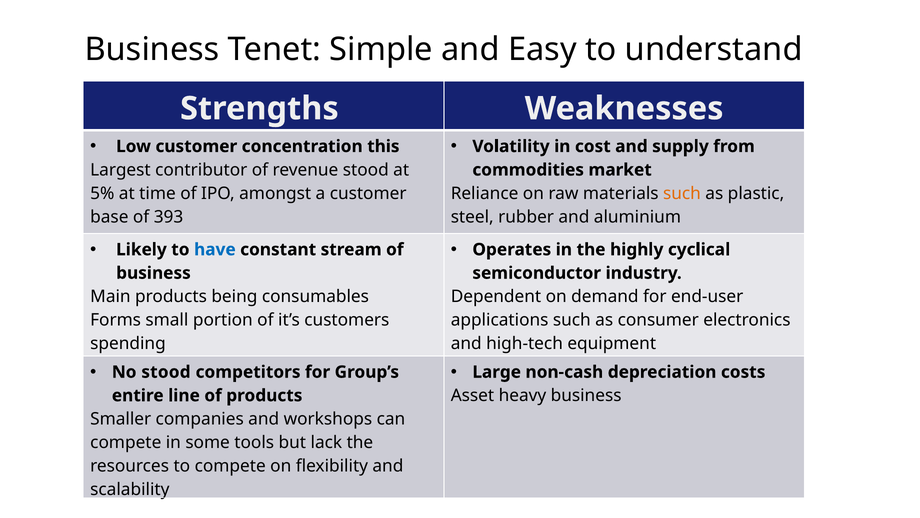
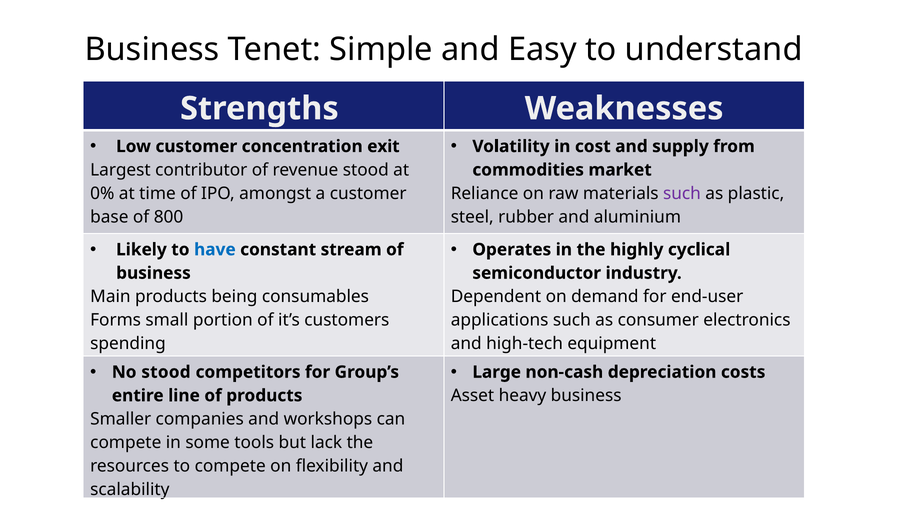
this: this -> exit (383, 146)
5%: 5% -> 0% (102, 193)
such colour: orange -> purple (682, 193)
393: 393 -> 800 (169, 217)
